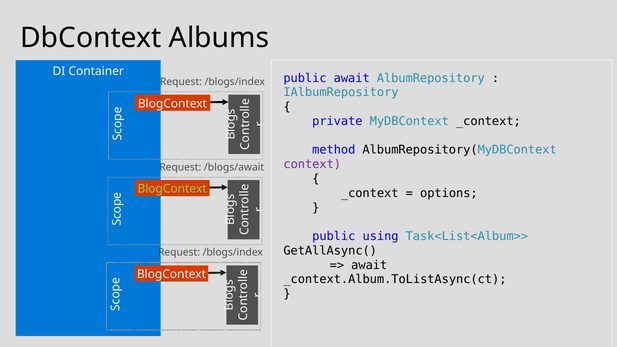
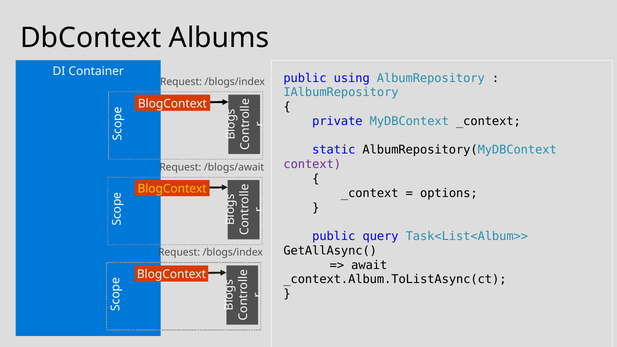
public await: await -> using (352, 78)
method: method -> static (334, 150)
BlogContext colour: light green -> yellow (172, 189)
using: using -> query (381, 236)
